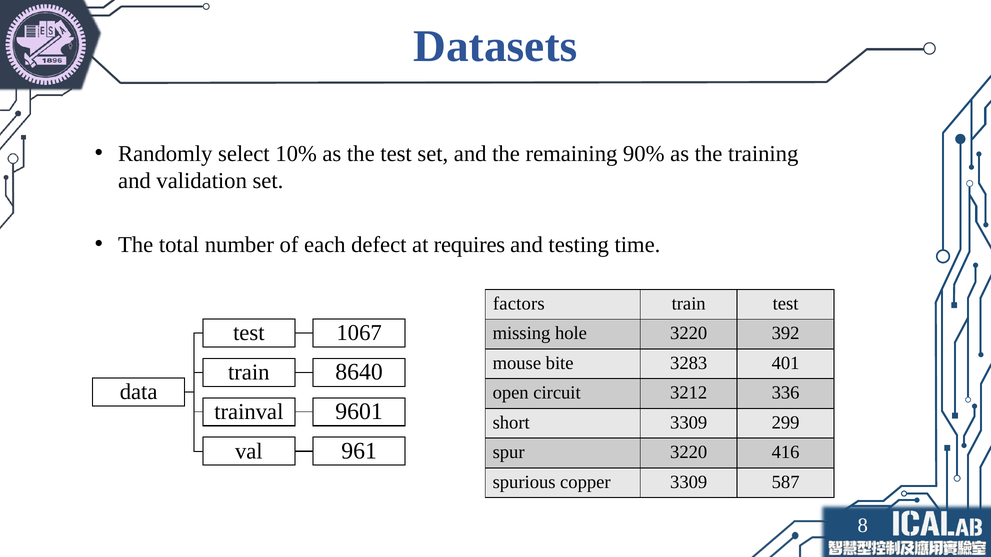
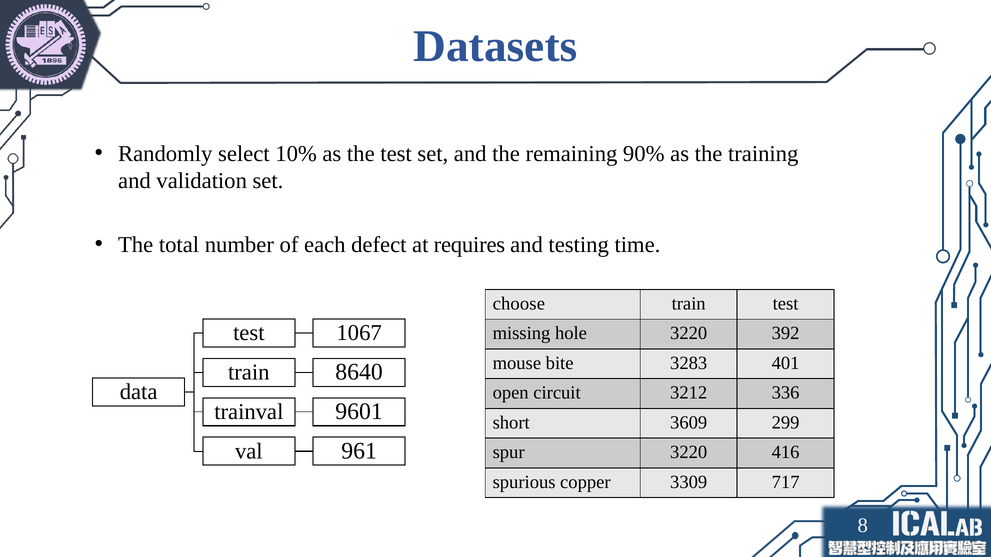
factors: factors -> choose (519, 304)
short 3309: 3309 -> 3609 (689, 423)
587: 587 -> 717 (786, 482)
